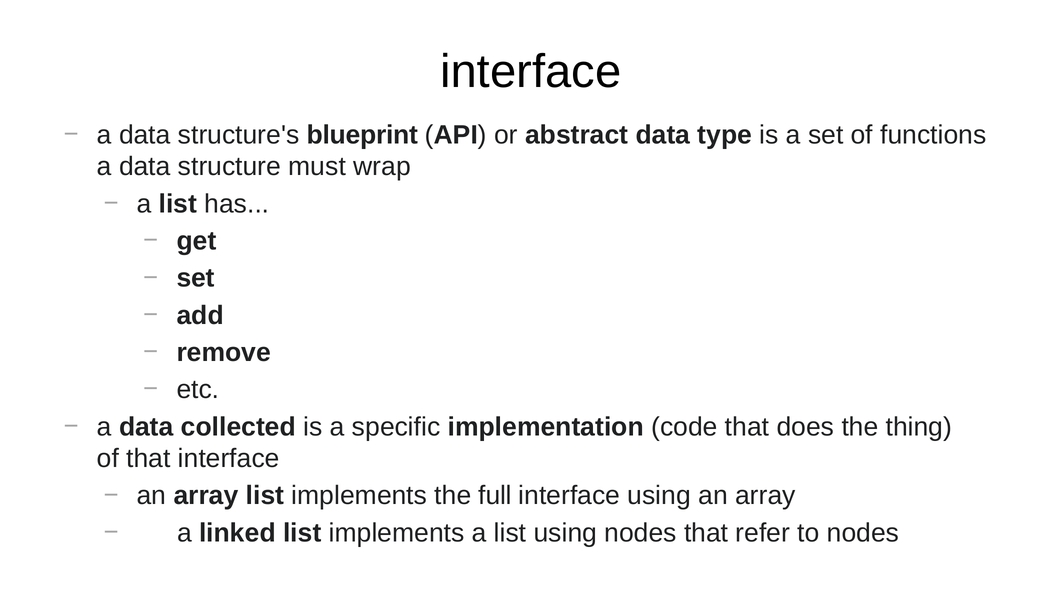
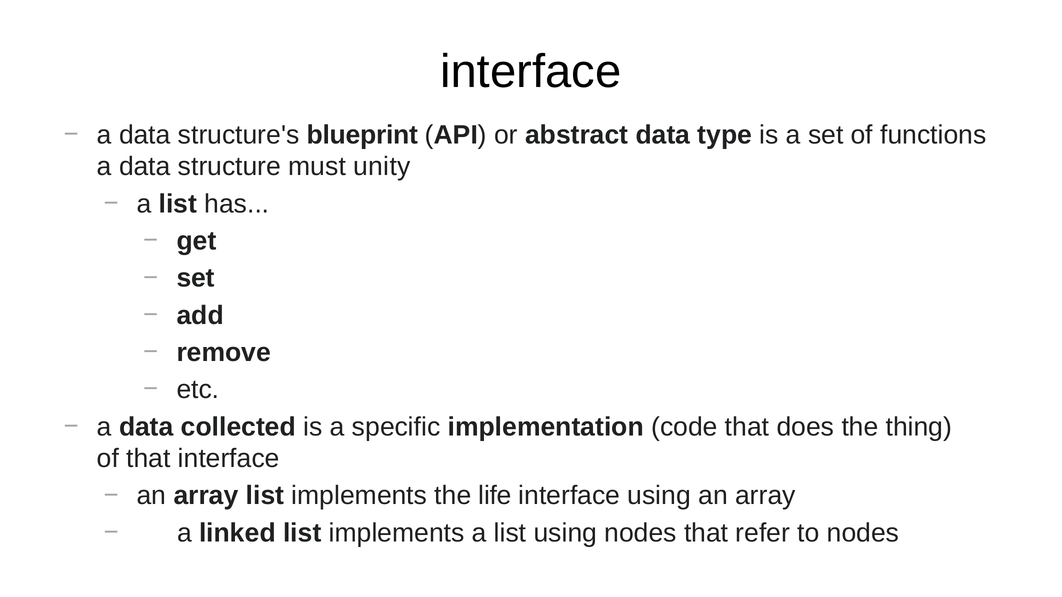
wrap: wrap -> unity (382, 167)
full: full -> life (495, 496)
